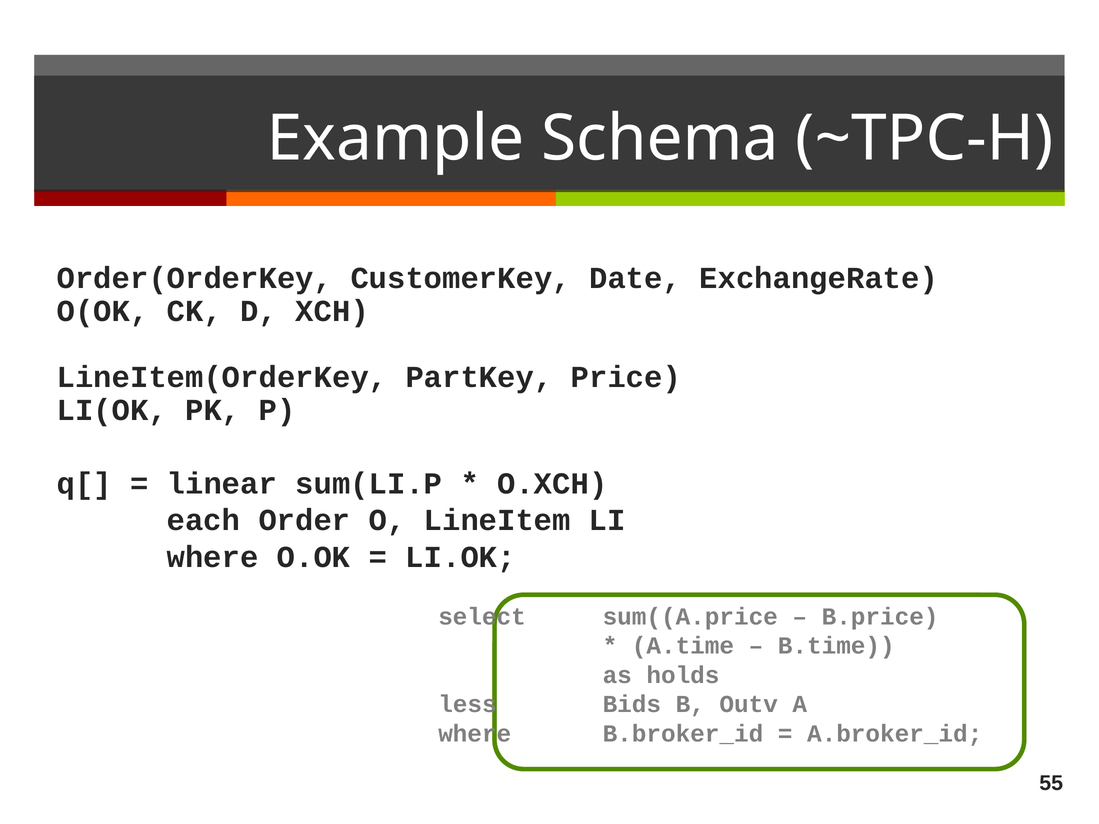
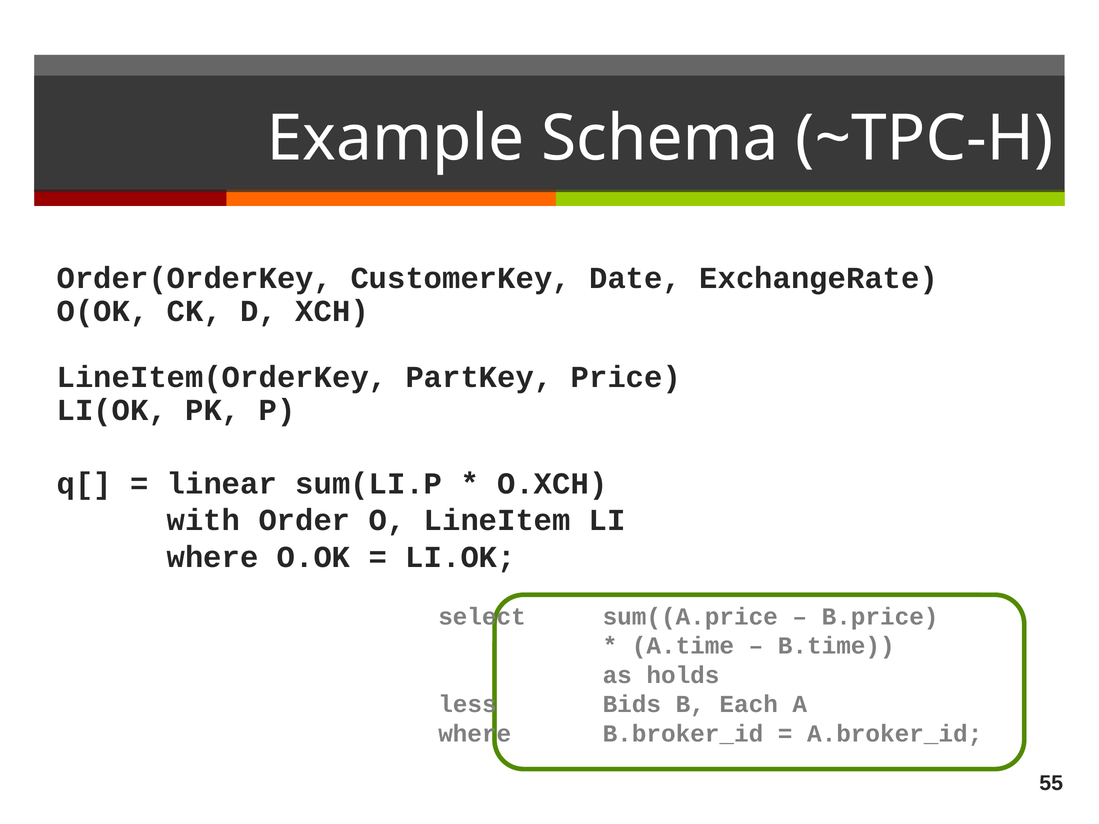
each: each -> with (203, 520)
Outv: Outv -> Each (749, 705)
